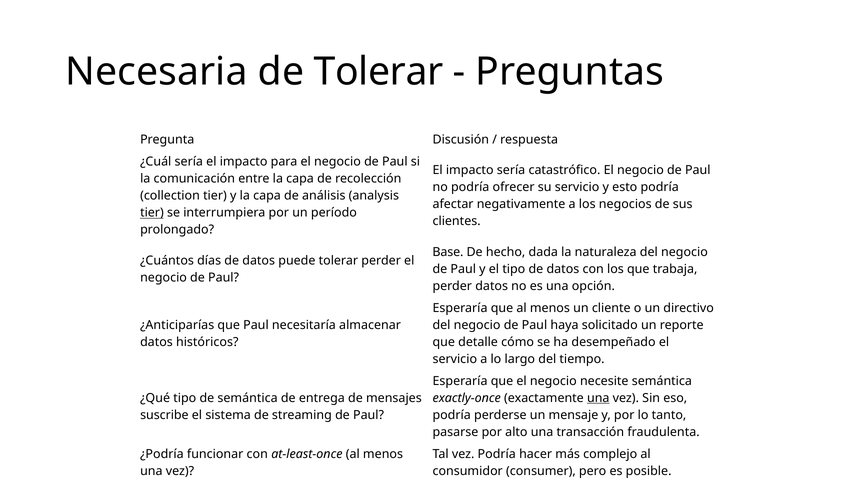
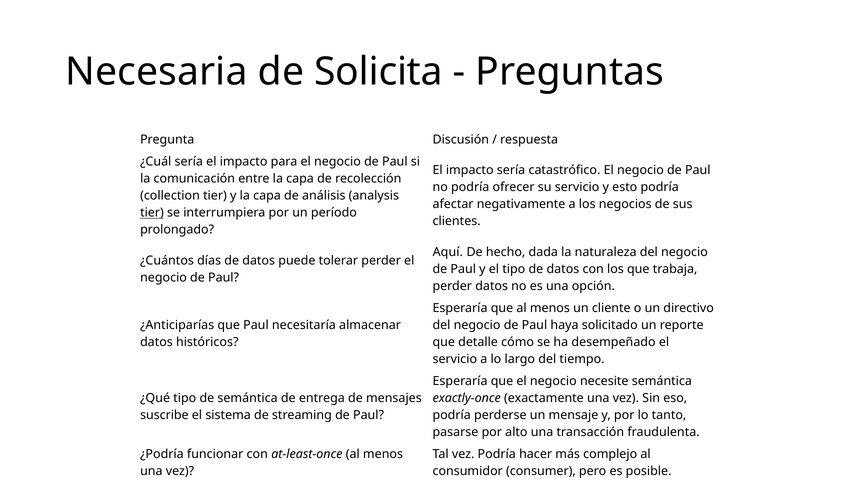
de Tolerar: Tolerar -> Solicita (378, 72)
Base: Base -> Aquí (448, 252)
una underline: present -> none (598, 398)
